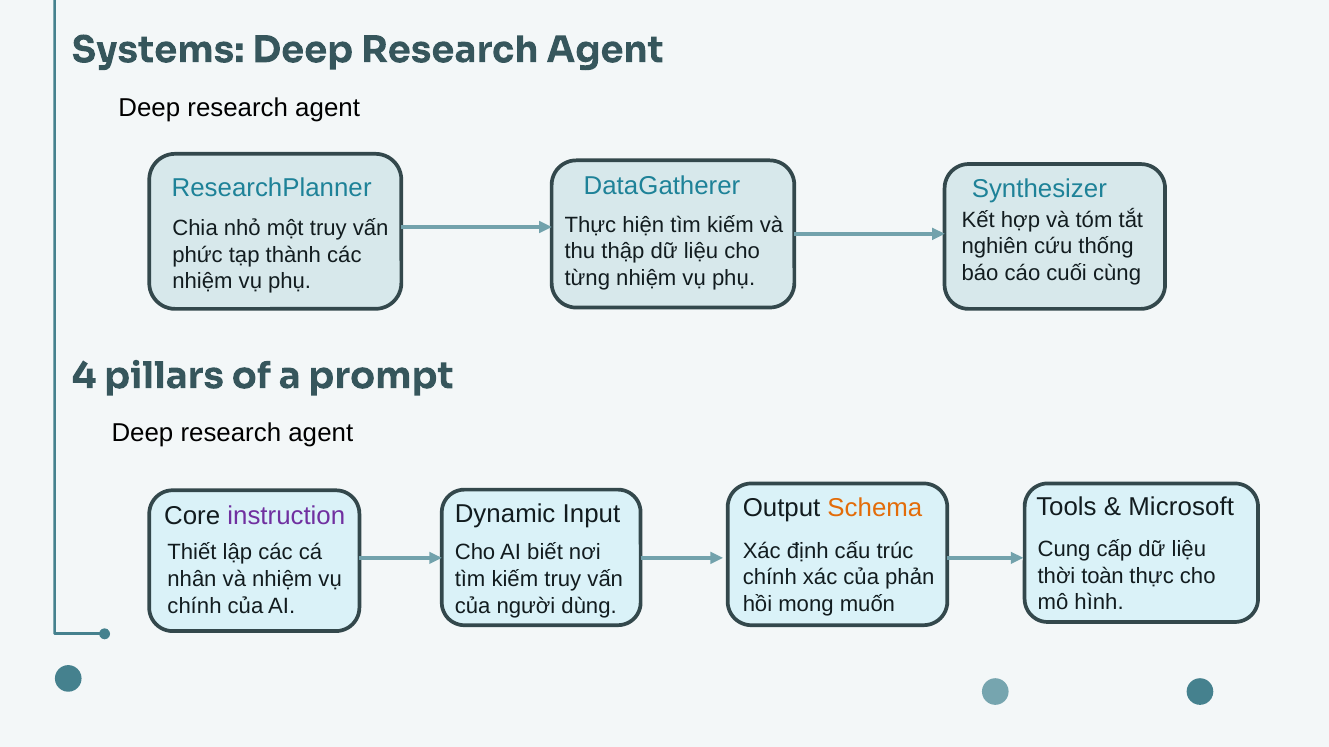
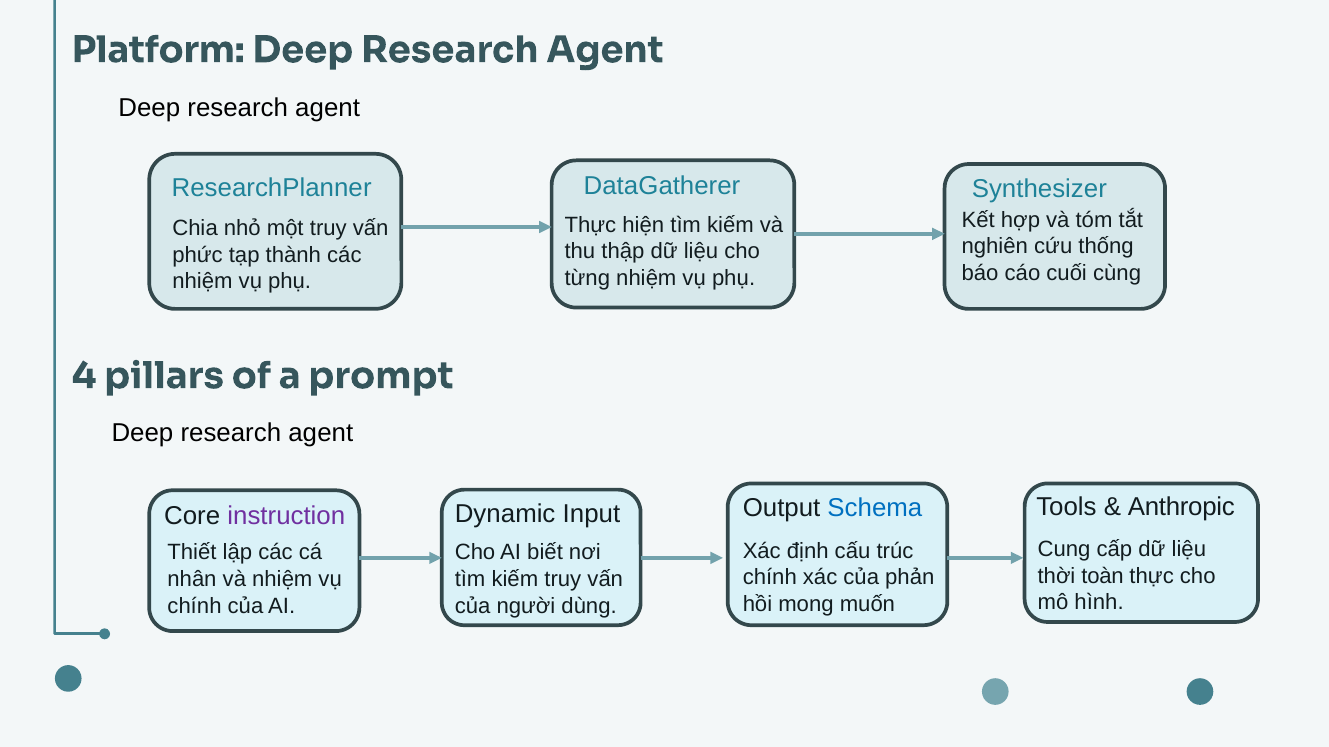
Systems: Systems -> Platform (158, 50)
Microsoft: Microsoft -> Anthropic (1181, 508)
Schema colour: orange -> blue (875, 508)
